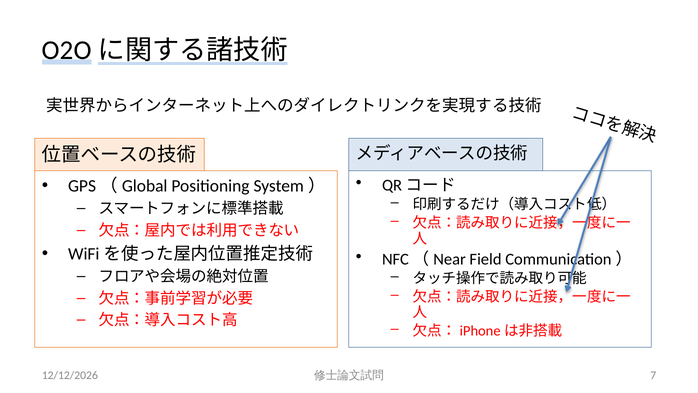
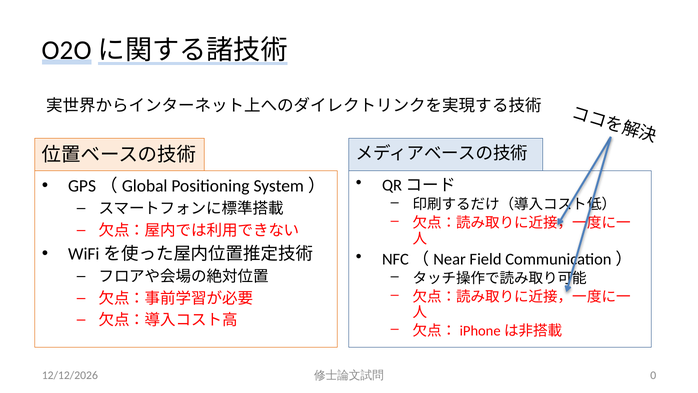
7: 7 -> 0 (653, 375)
